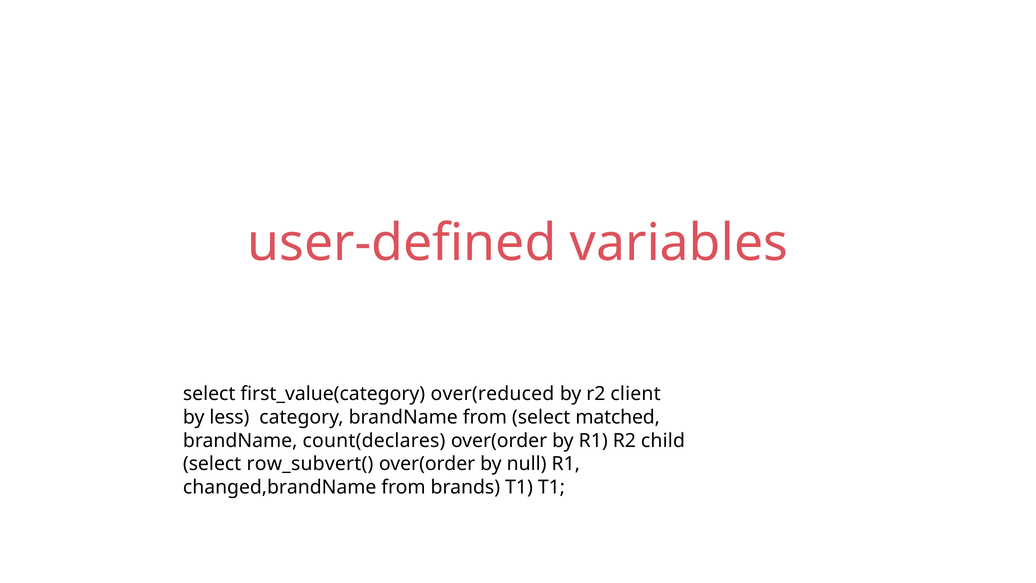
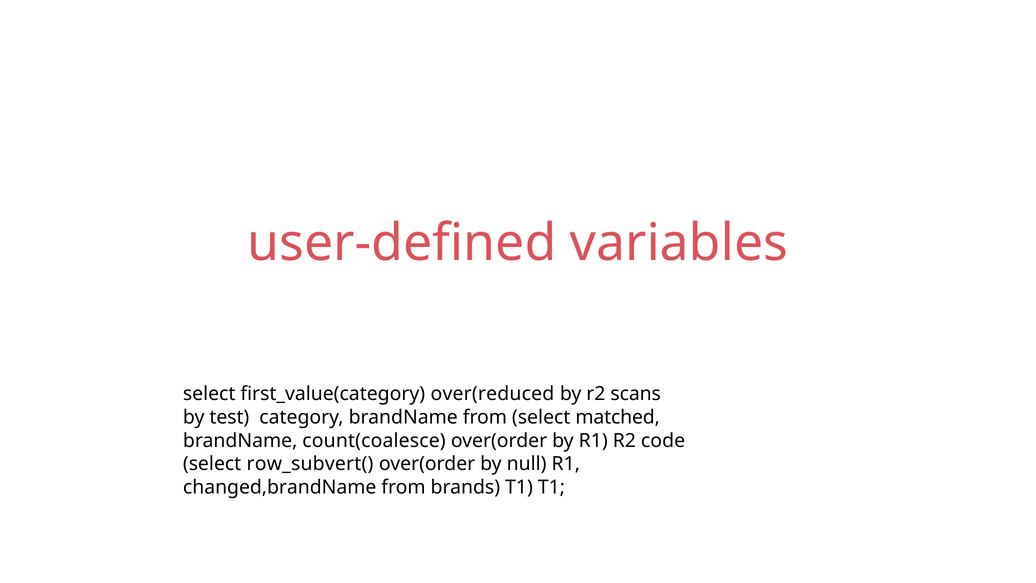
client: client -> scans (636, 394)
less: less -> test (229, 417)
count(declares: count(declares -> count(coalesce (374, 440)
child: child -> code (663, 440)
